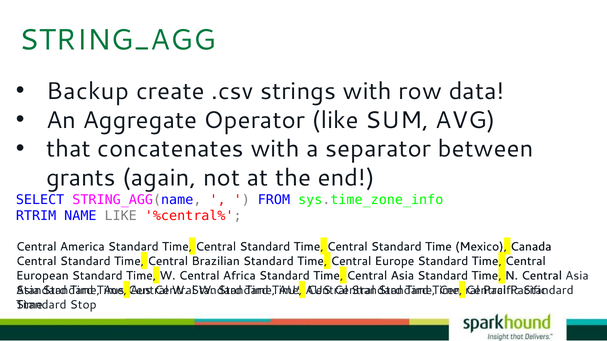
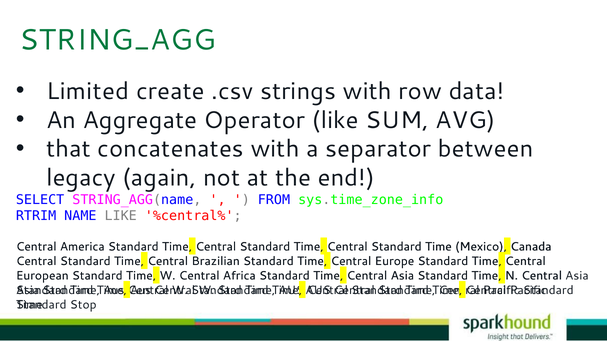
Backup: Backup -> Limited (88, 91)
grants: grants -> legacy (81, 178)
